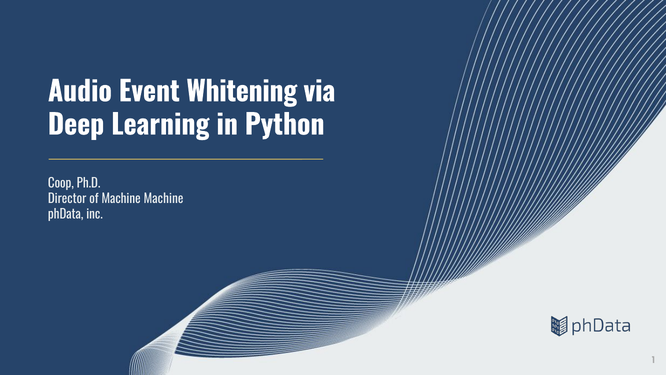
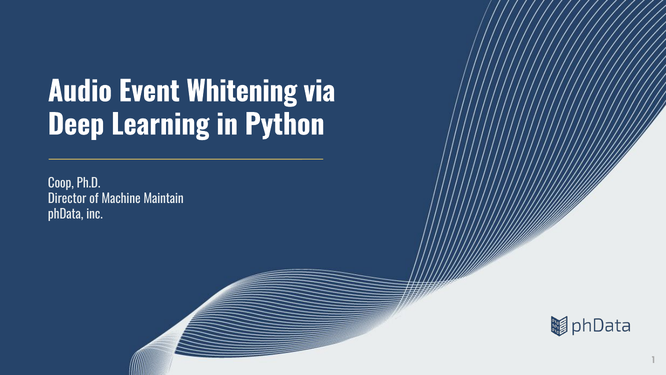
Machine Machine: Machine -> Maintain (164, 199)
